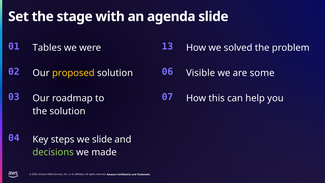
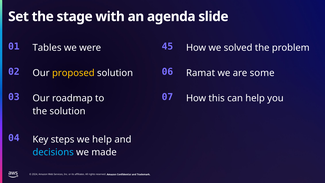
13: 13 -> 45 (167, 46)
Visible: Visible -> Ramat (201, 73)
we slide: slide -> help (102, 139)
decisions colour: light green -> light blue (53, 152)
